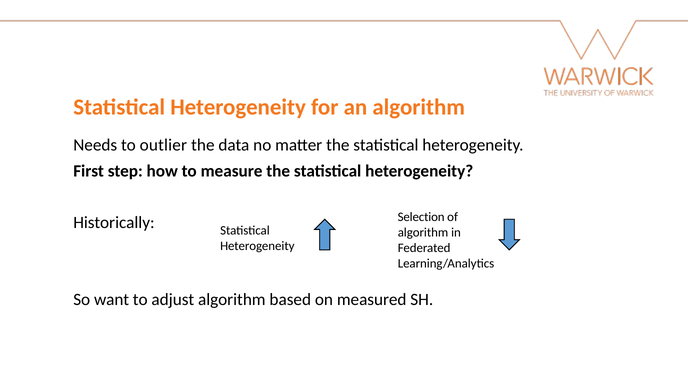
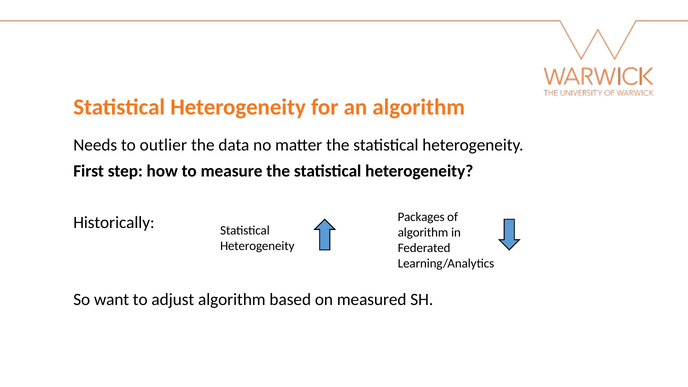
Selection: Selection -> Packages (421, 217)
